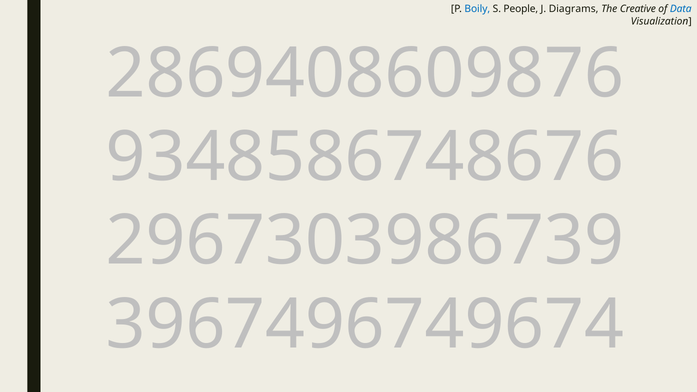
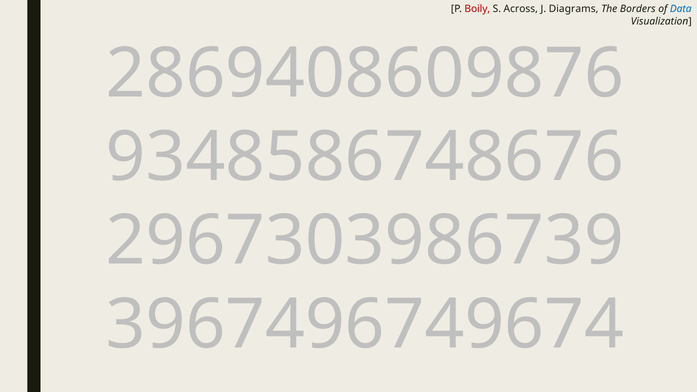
Boily colour: blue -> red (477, 9)
People: People -> Across (521, 9)
Creative: Creative -> Borders (638, 9)
